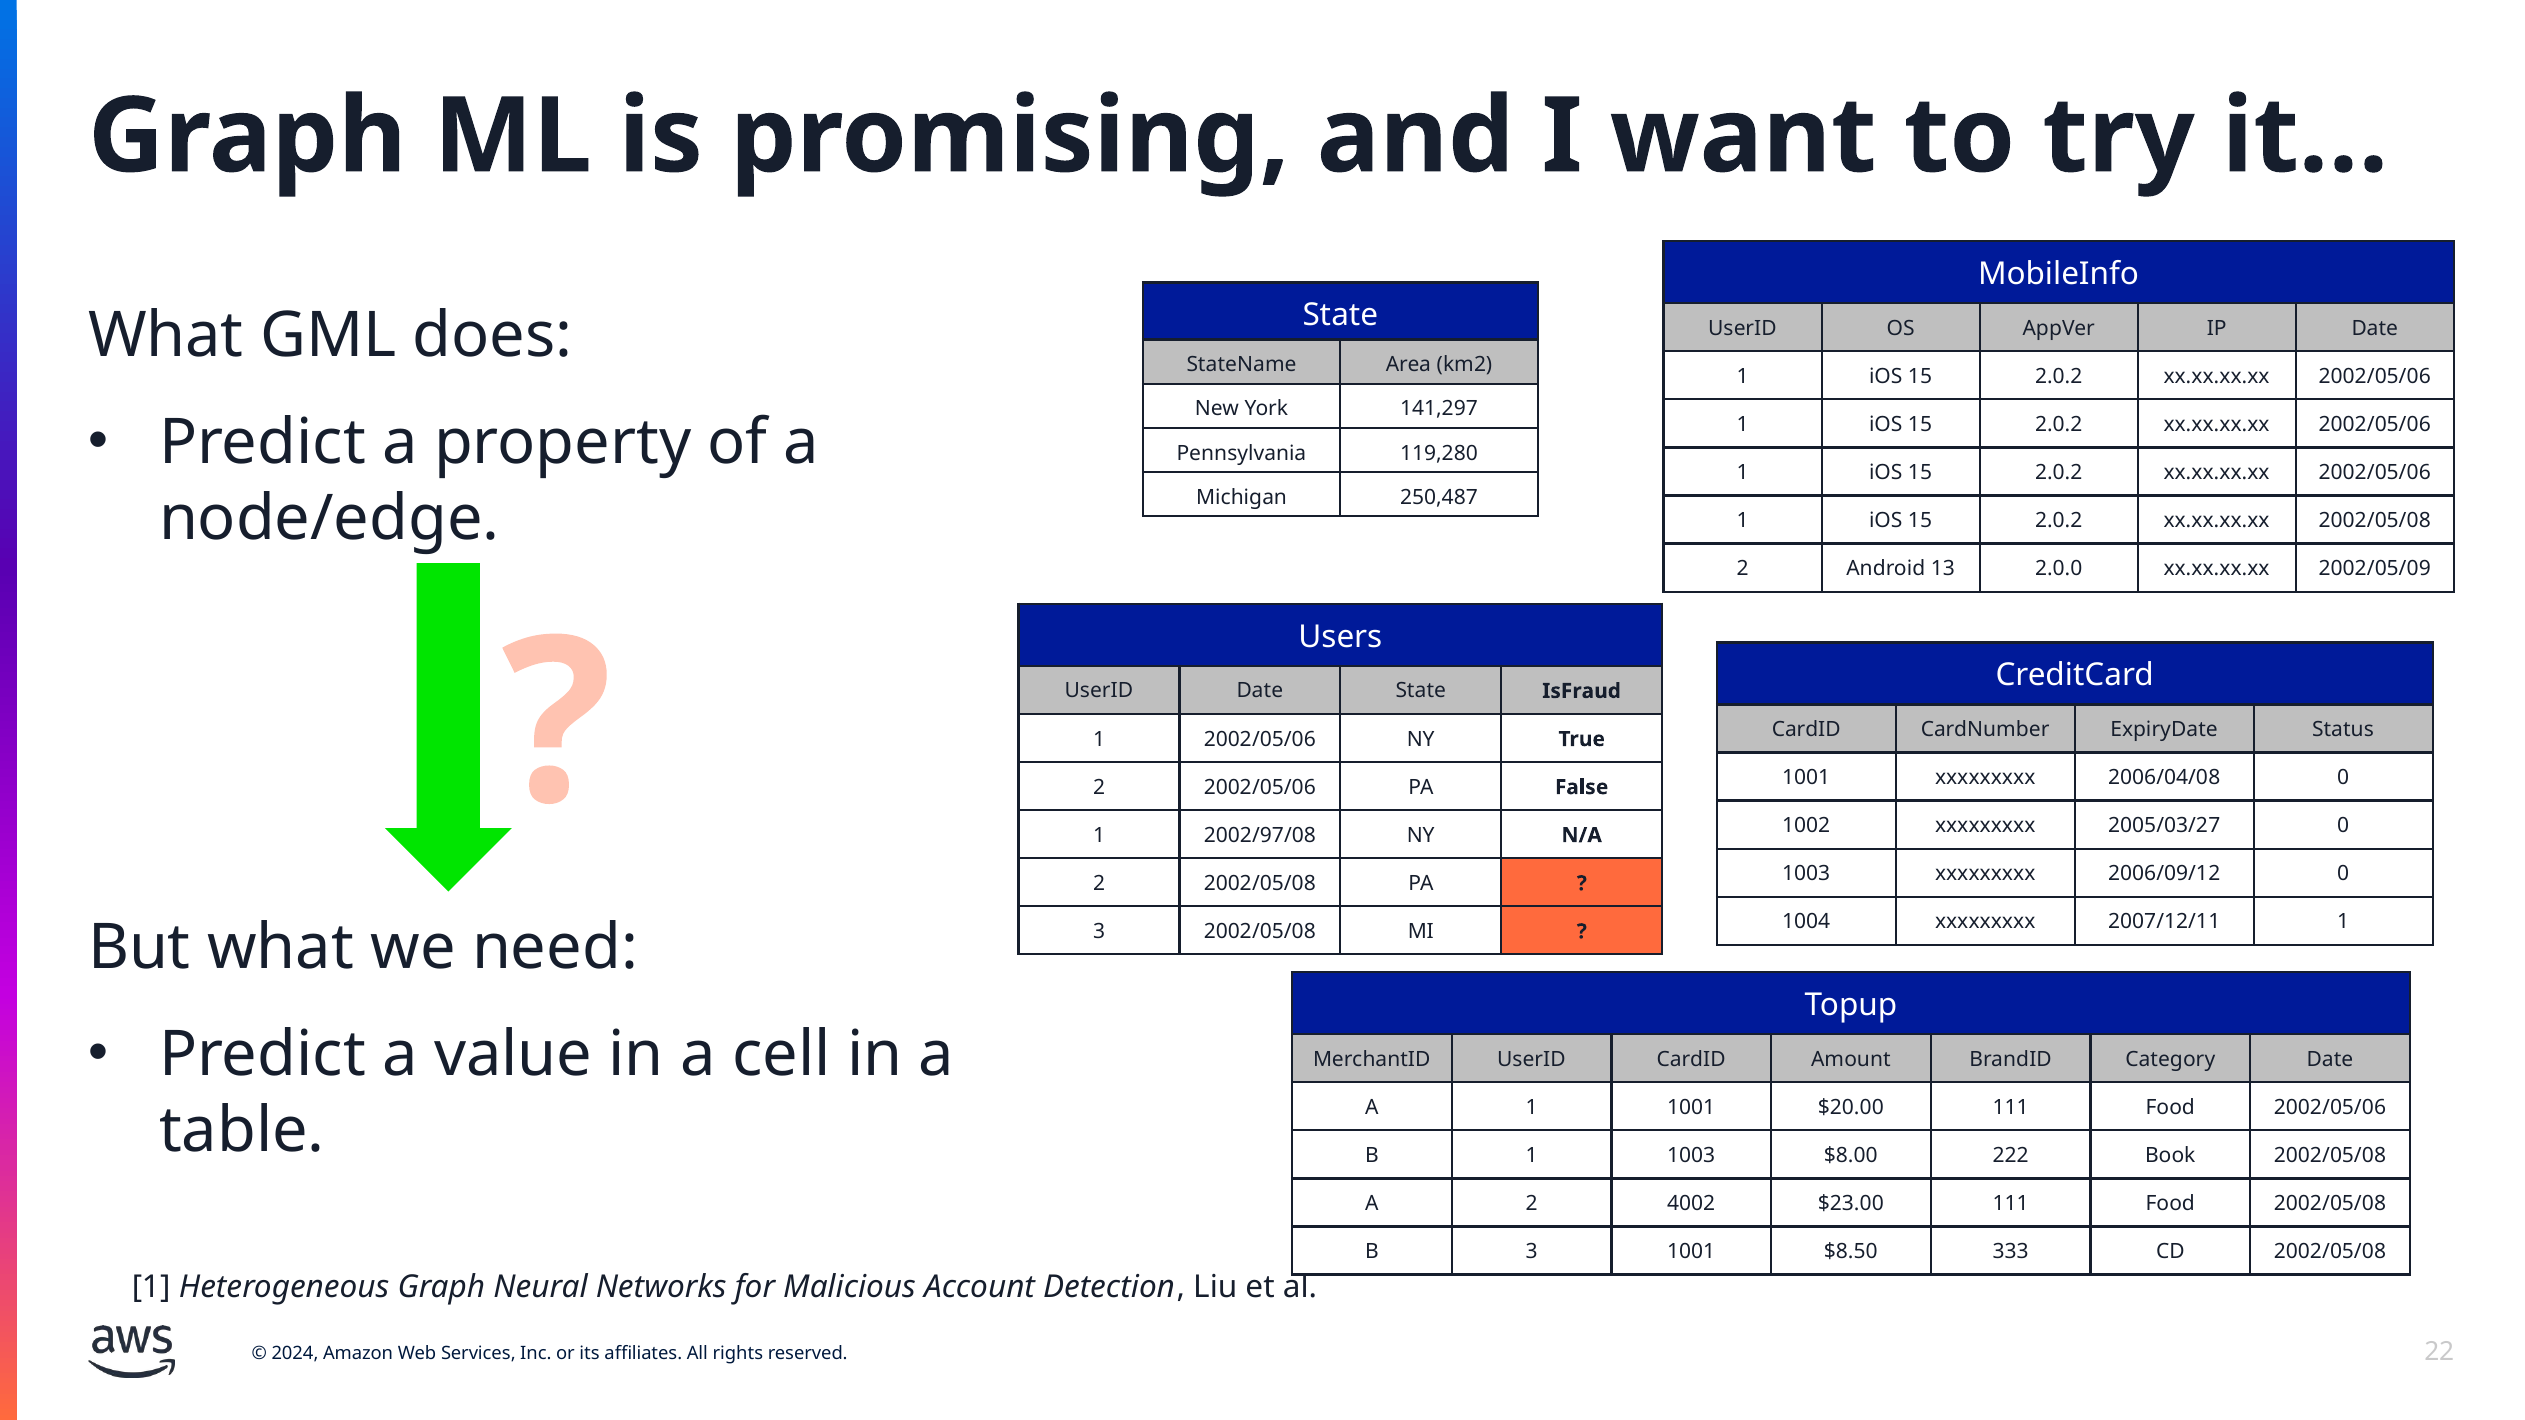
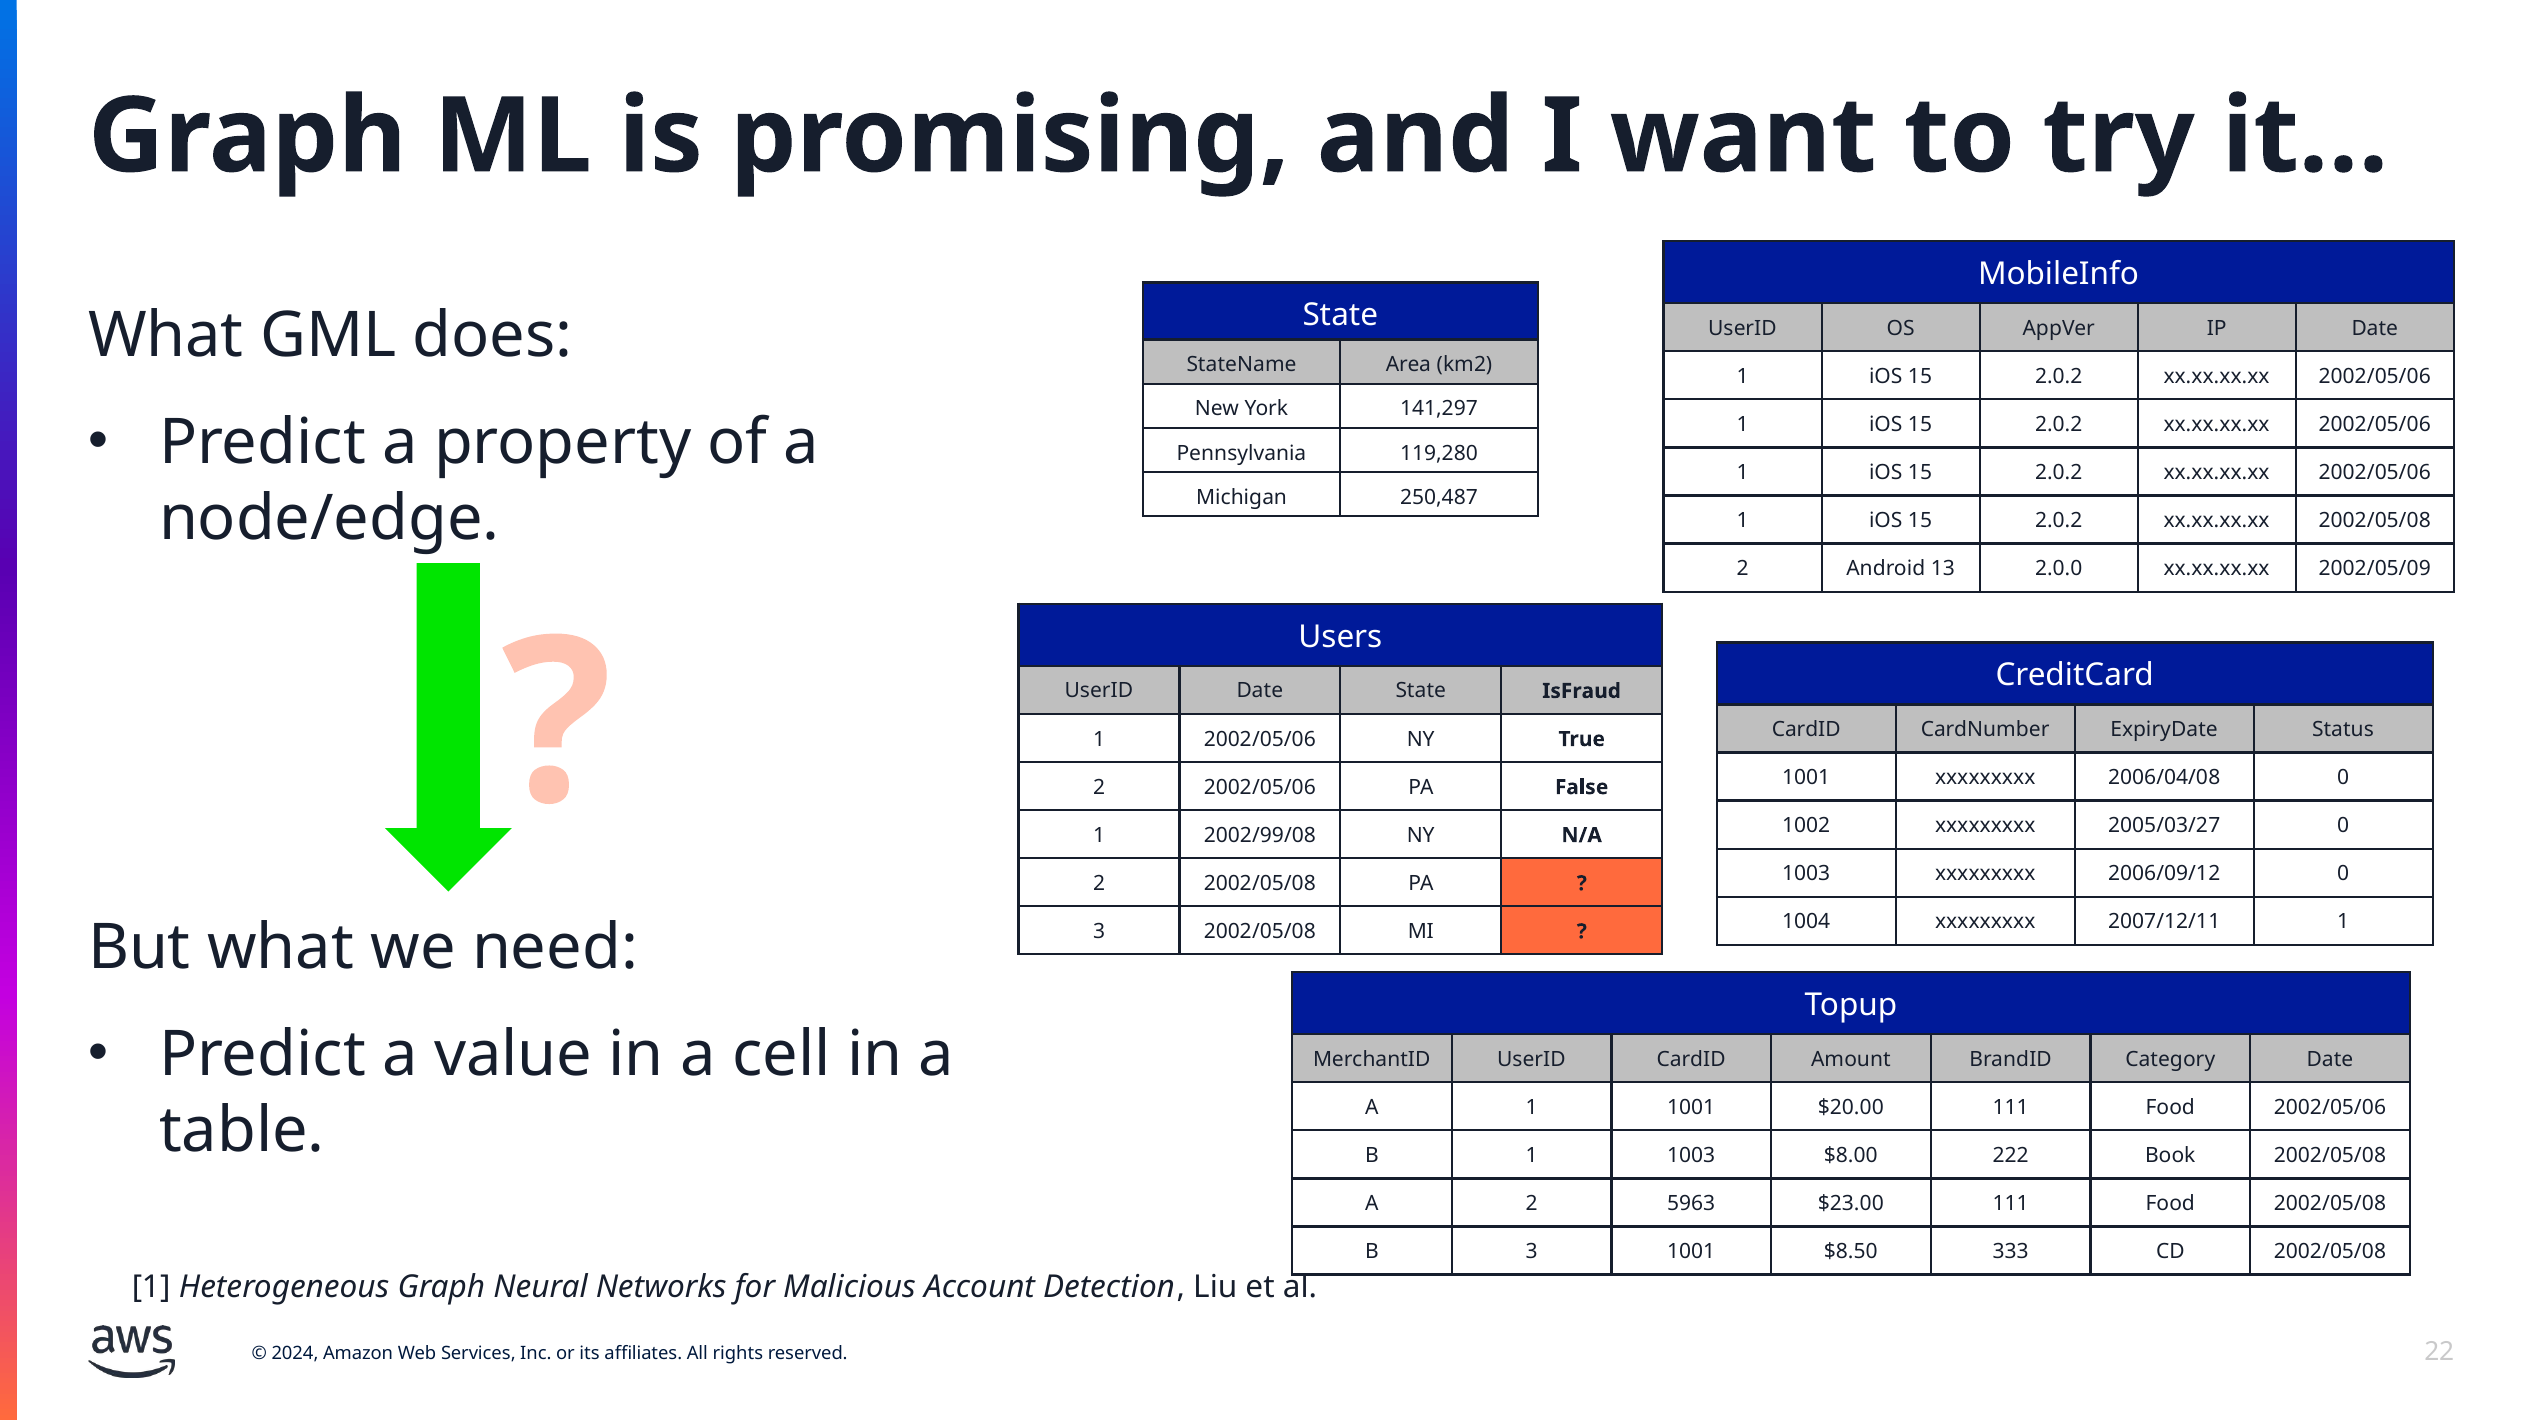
2002/97/08: 2002/97/08 -> 2002/99/08 (1260, 835)
4002: 4002 -> 5963 (1691, 1204)
